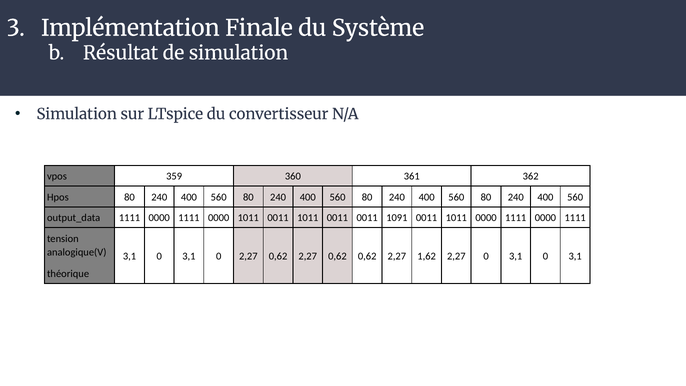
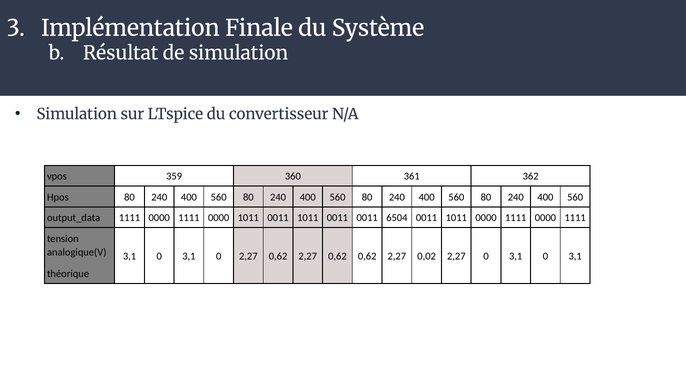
1091: 1091 -> 6504 (397, 218)
1,62: 1,62 -> 0,02 (427, 256)
